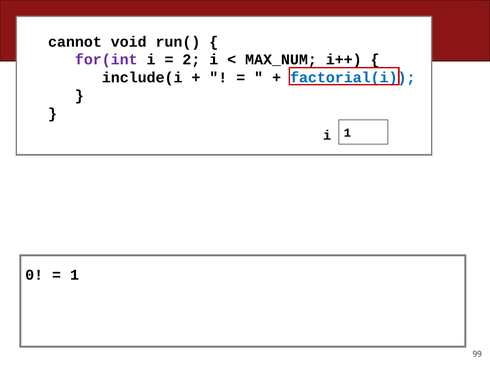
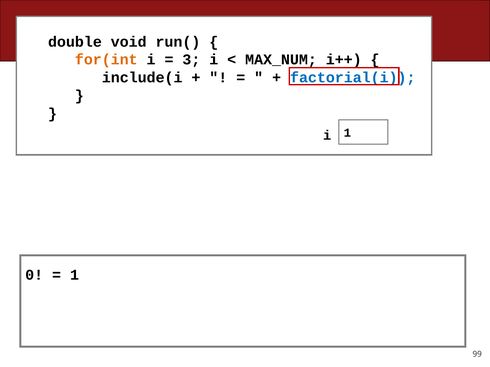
cannot: cannot -> double (75, 42)
for(int colour: purple -> orange (106, 60)
2: 2 -> 3 (191, 60)
